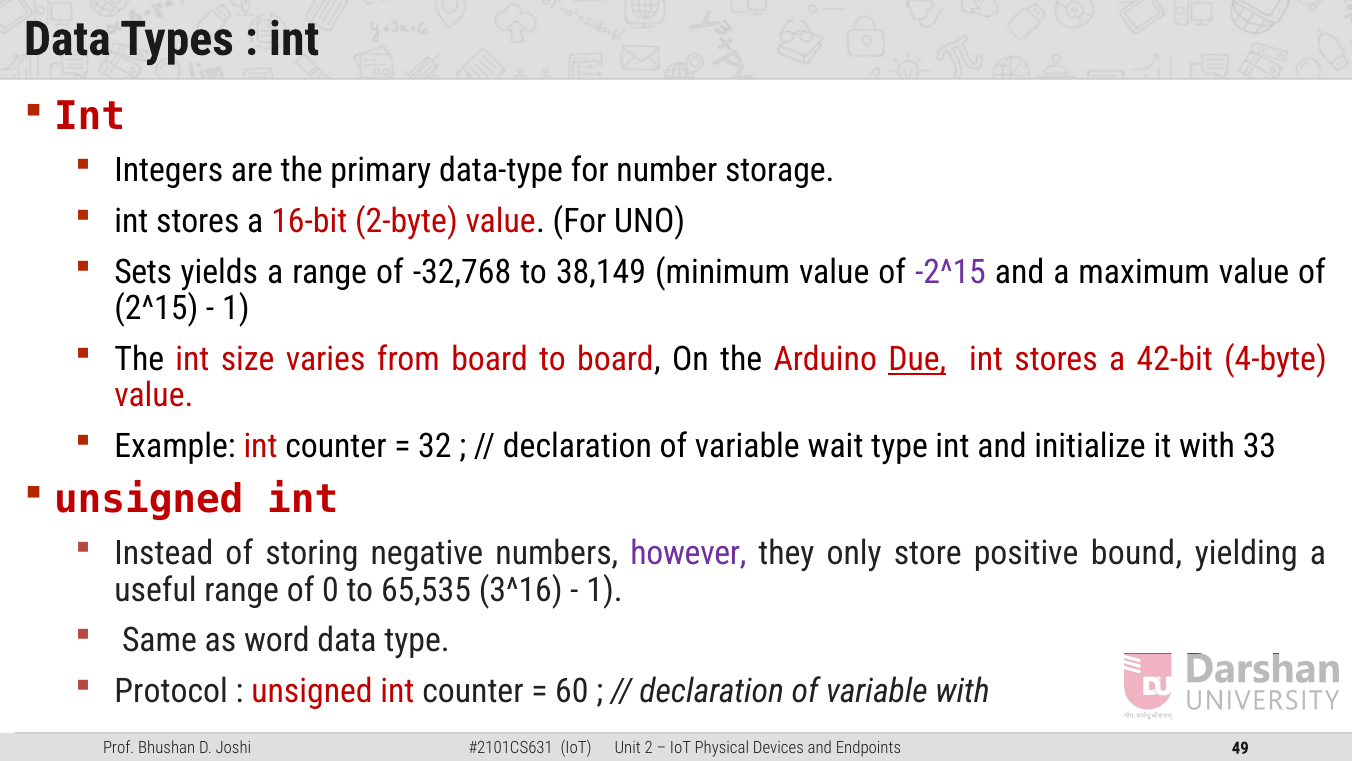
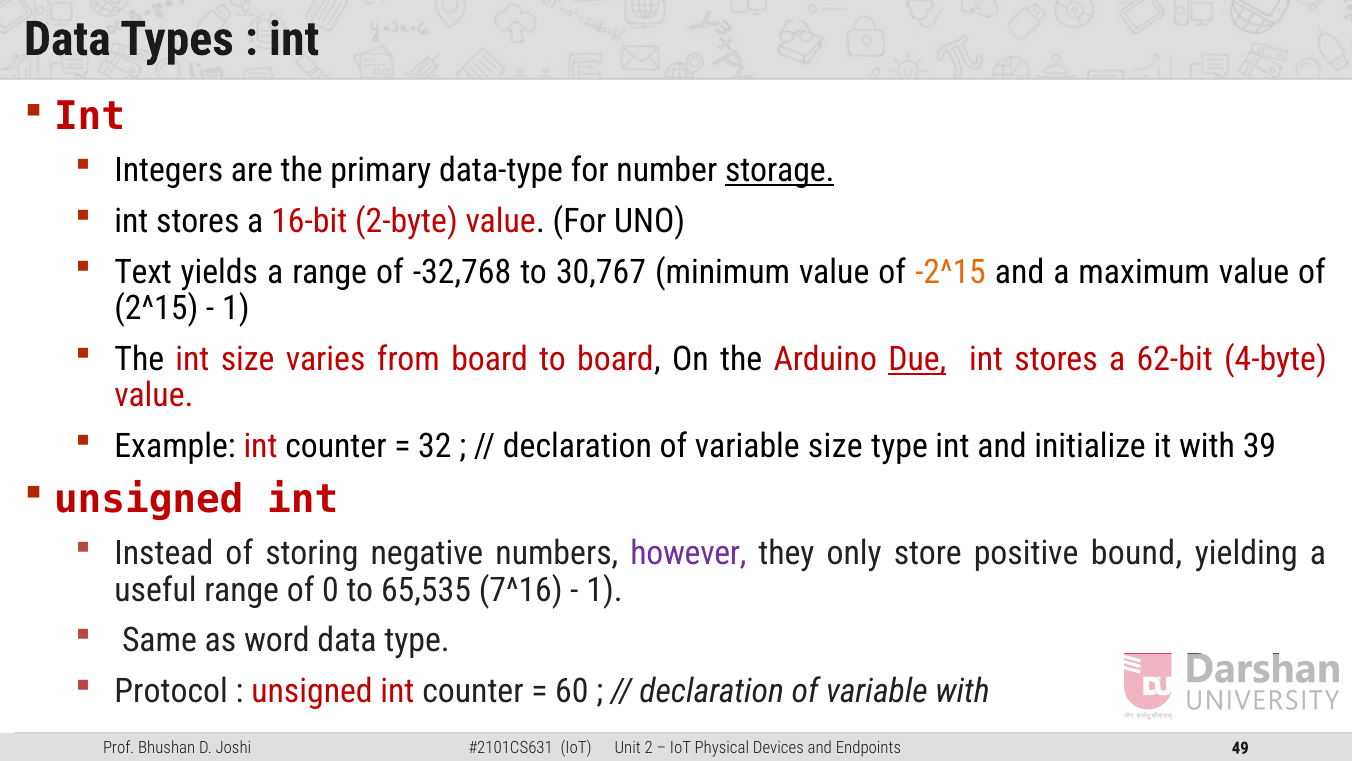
storage underline: none -> present (780, 171)
Sets: Sets -> Text (143, 272)
38,149: 38,149 -> 30,767 (601, 272)
-2^15 colour: purple -> orange (950, 272)
42-bit: 42-bit -> 62-bit (1175, 359)
variable wait: wait -> size (835, 446)
33: 33 -> 39 (1259, 446)
3^16: 3^16 -> 7^16 (521, 590)
